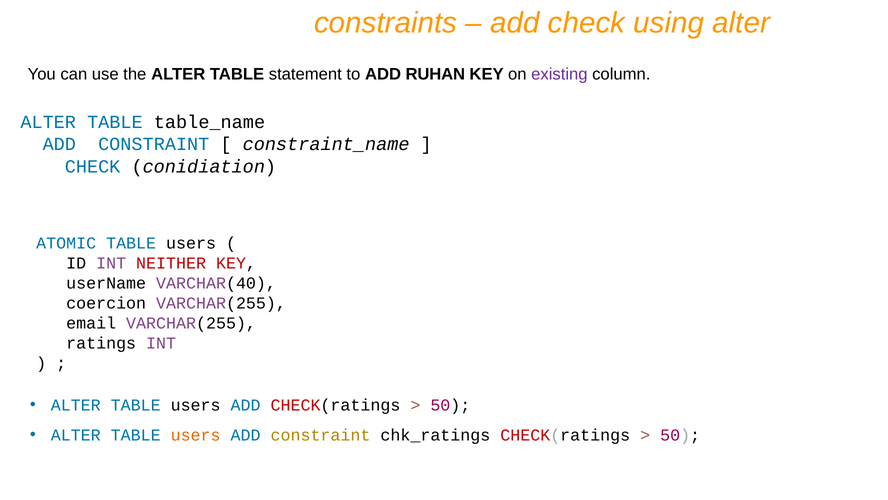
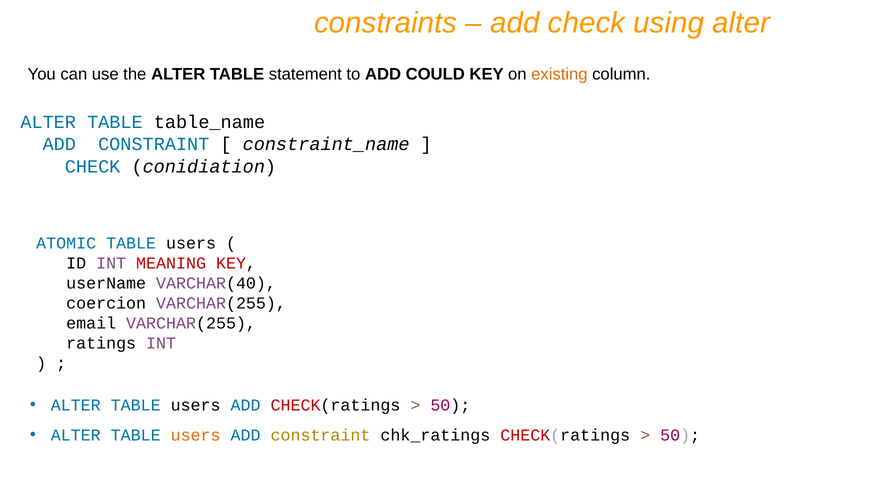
RUHAN: RUHAN -> COULD (435, 74)
existing colour: purple -> orange (559, 74)
NEITHER: NEITHER -> MEANING (171, 263)
